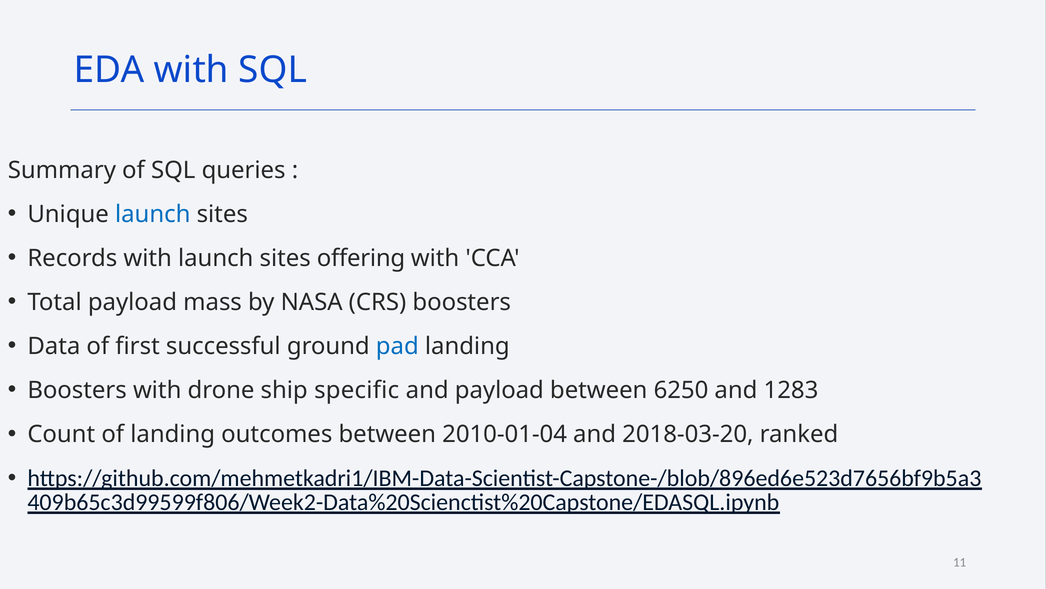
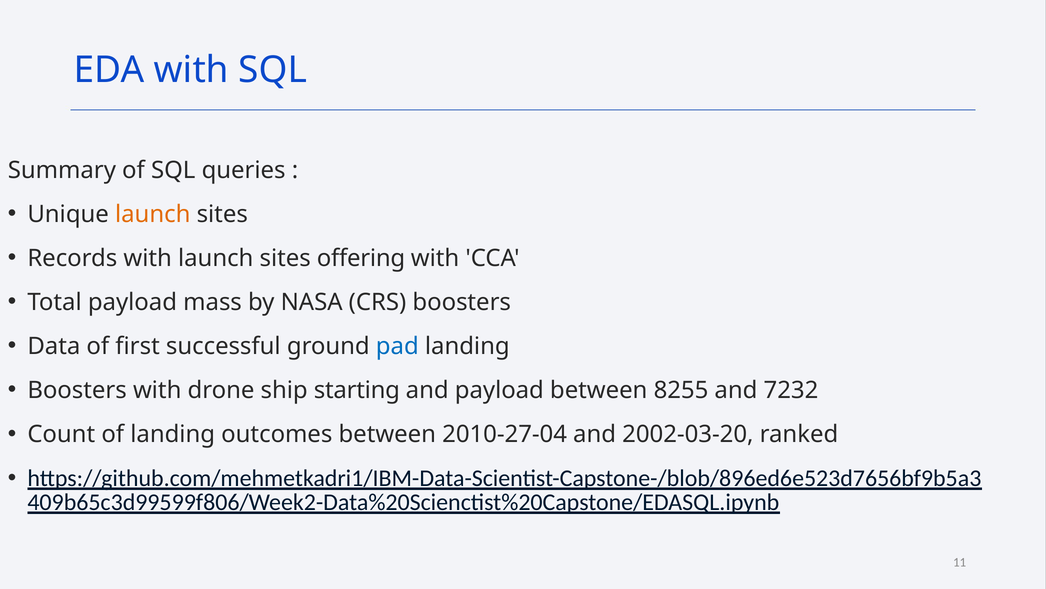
launch colour: blue -> orange (153, 214)
specific: specific -> starting (357, 390)
6250: 6250 -> 8255 (681, 390)
1283: 1283 -> 7232 (791, 390)
2010-01-04: 2010-01-04 -> 2010-27-04 (505, 434)
2018-03-20: 2018-03-20 -> 2002-03-20 (688, 434)
